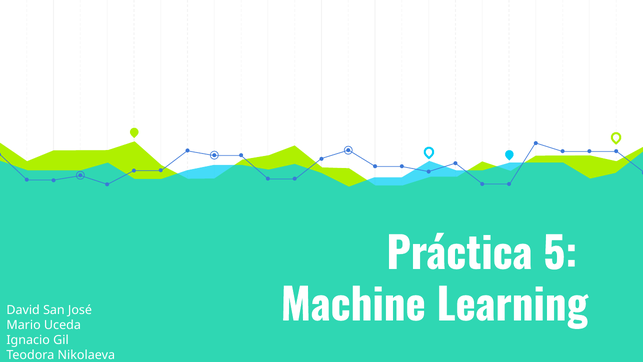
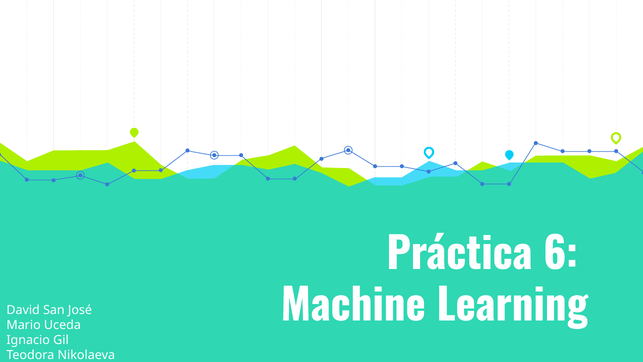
5: 5 -> 6 (561, 255)
